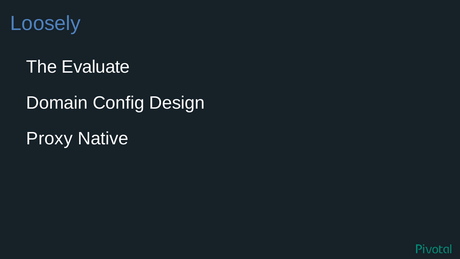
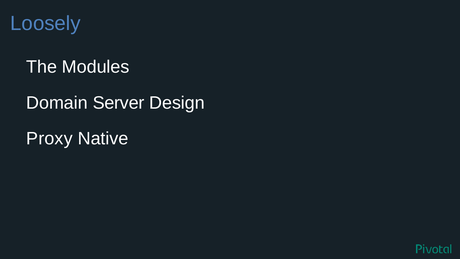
Evaluate: Evaluate -> Modules (96, 67)
Config: Config -> Server (119, 103)
